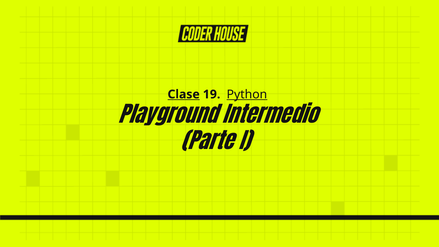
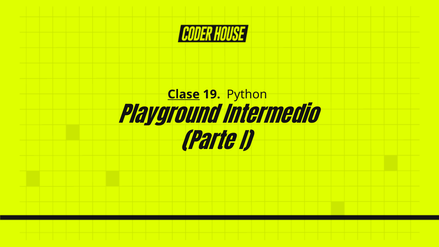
Python underline: present -> none (247, 94)
